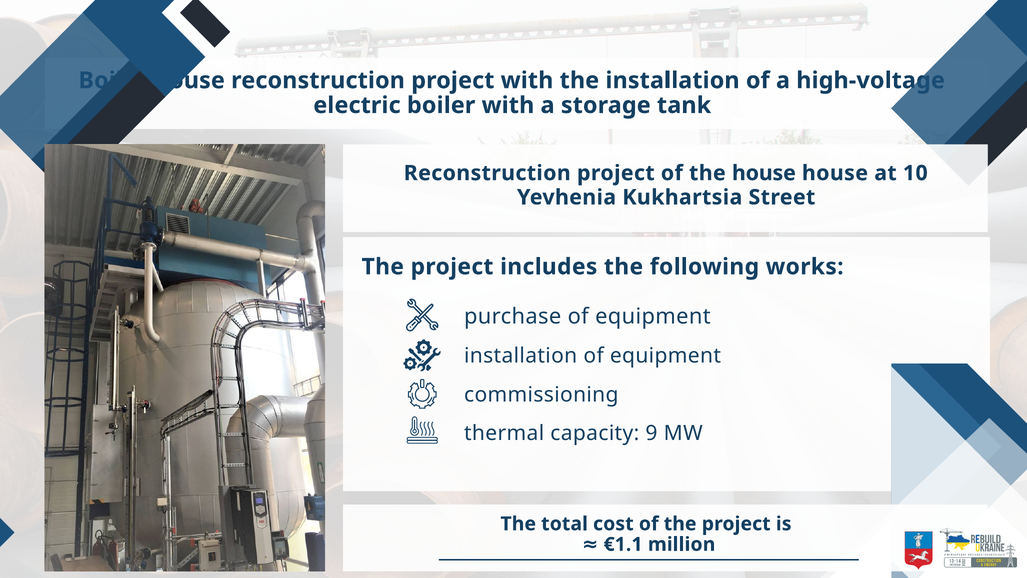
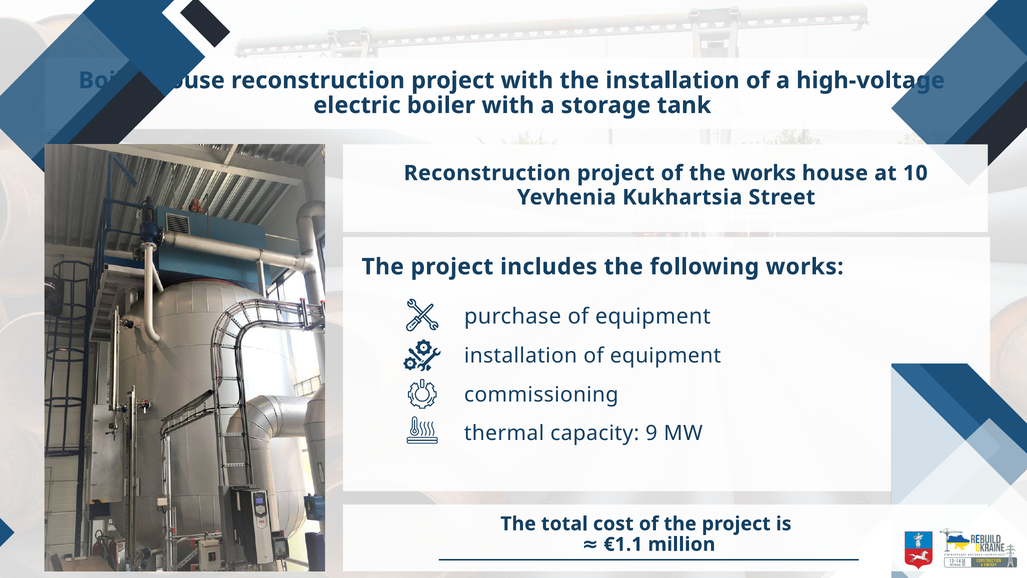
the house: house -> works (764, 173)
